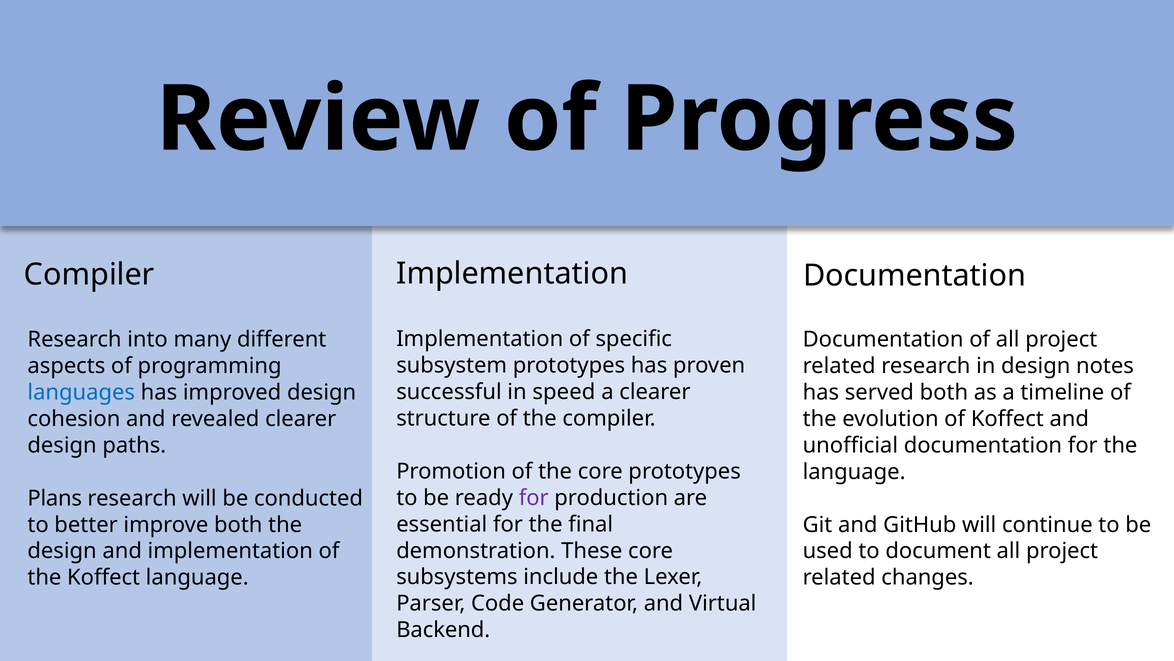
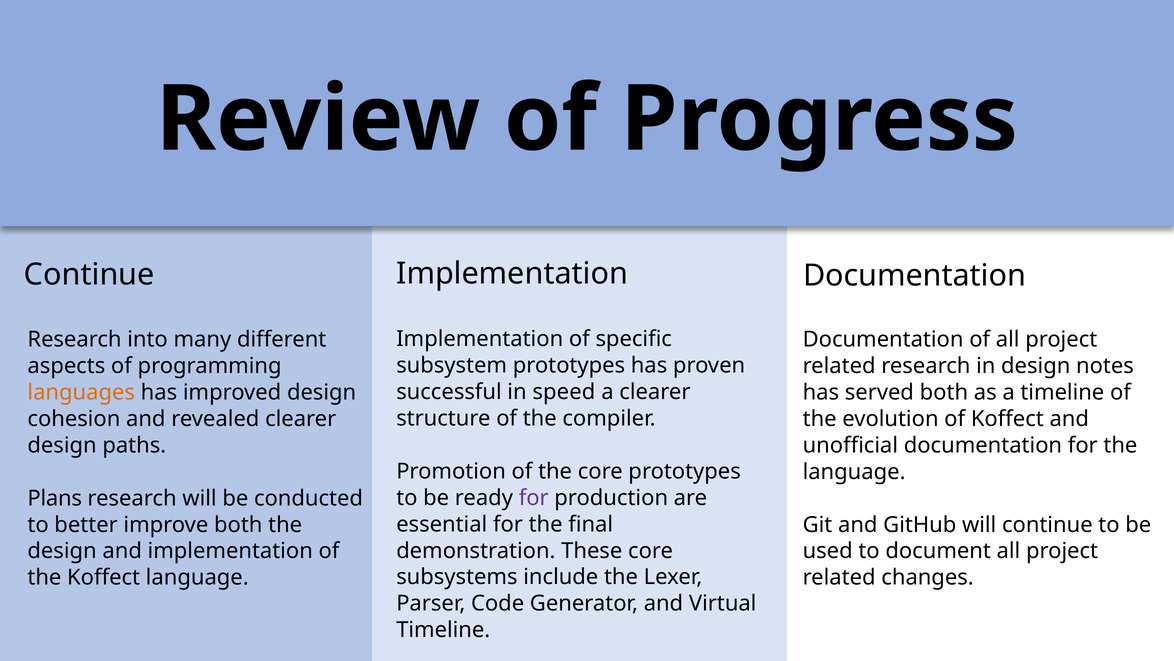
Compiler: Compiler -> Continue (89, 274)
languages colour: blue -> orange (81, 392)
Backend: Backend -> Timeline (443, 629)
